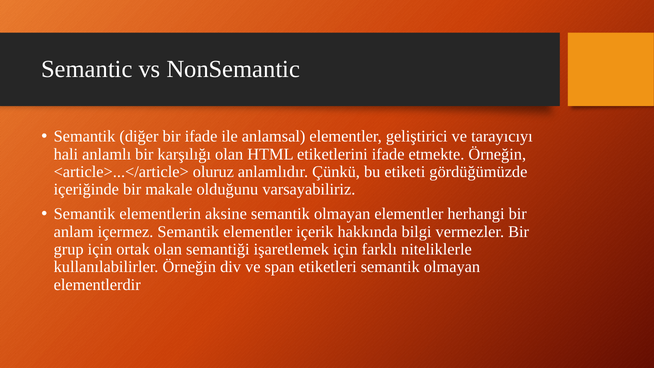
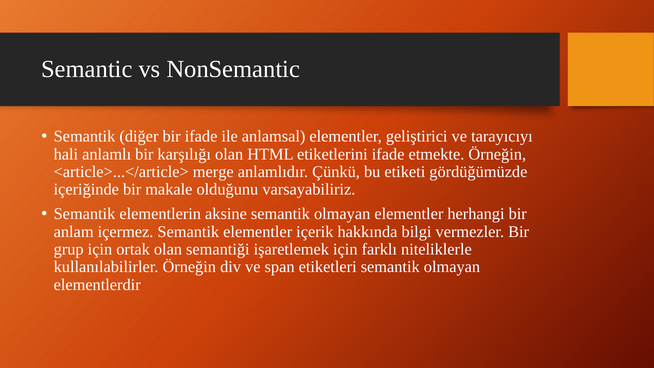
oluruz: oluruz -> merge (213, 172)
